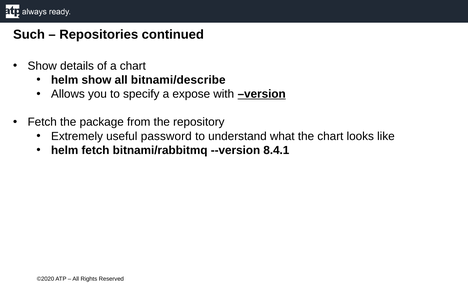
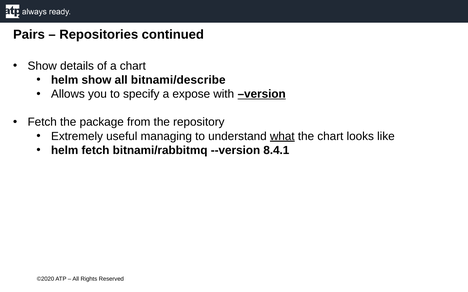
Such: Such -> Pairs (29, 35)
password: password -> managing (166, 136)
what underline: none -> present (282, 136)
